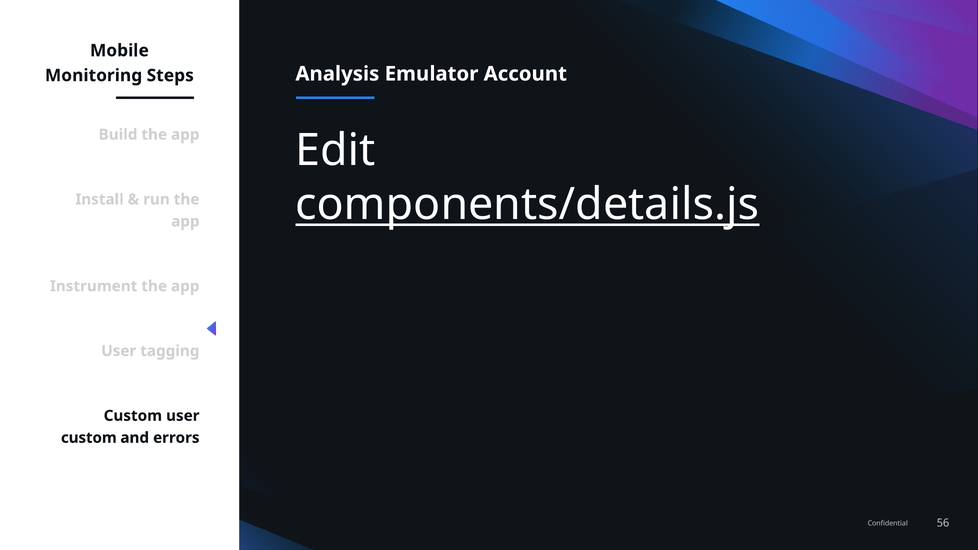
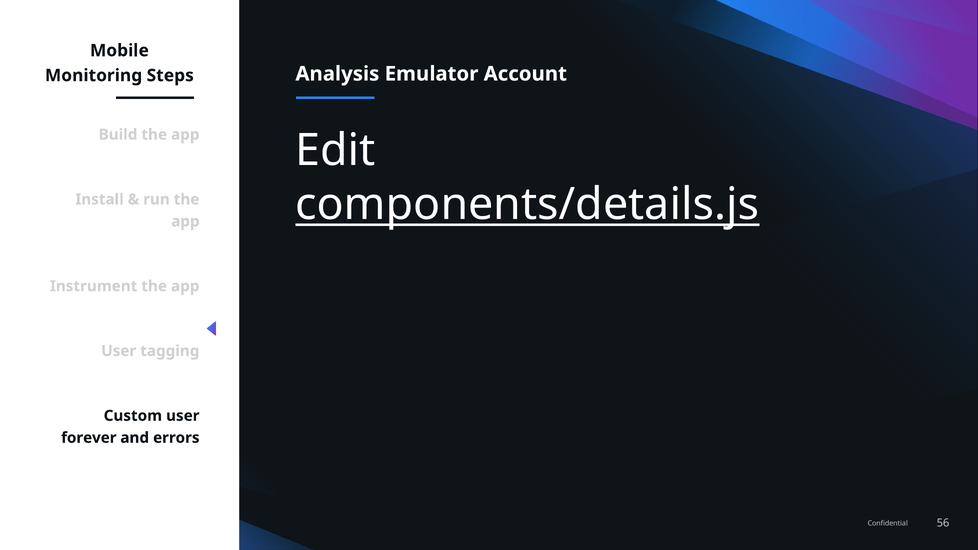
custom: custom -> forever (89, 438)
